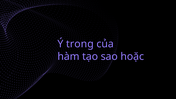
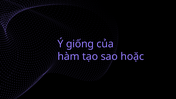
trong: trong -> giống (80, 44)
